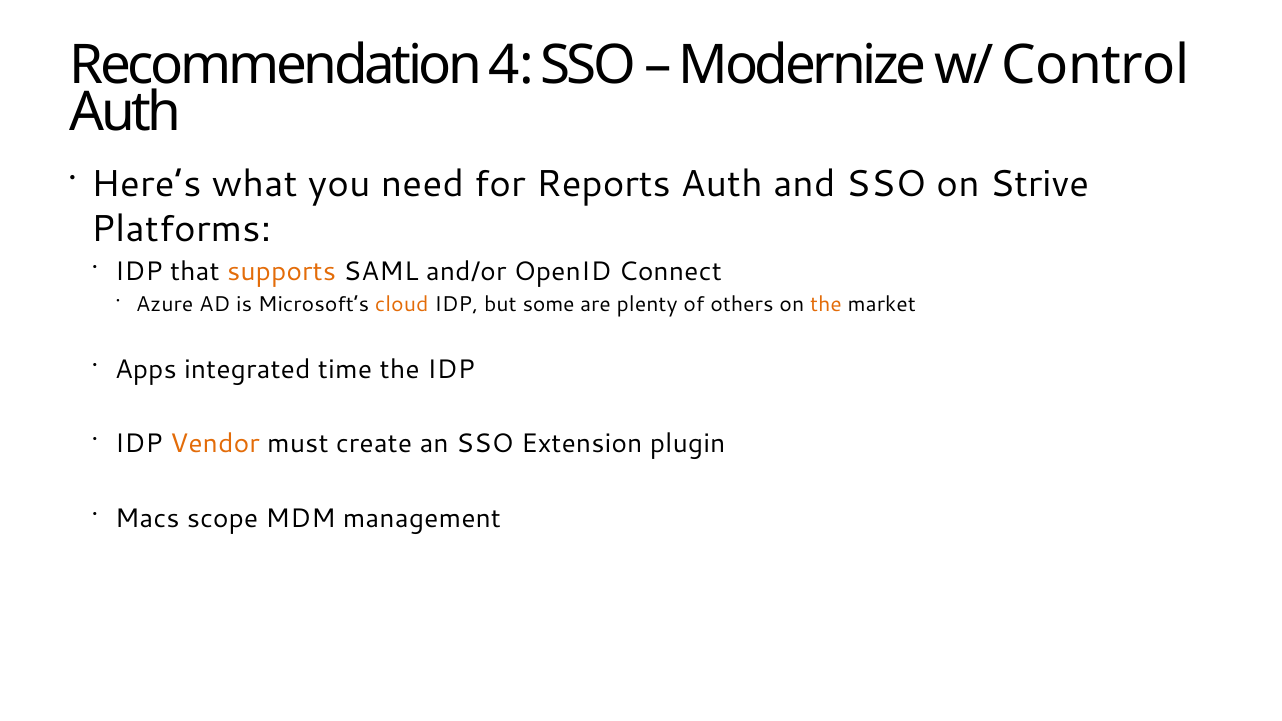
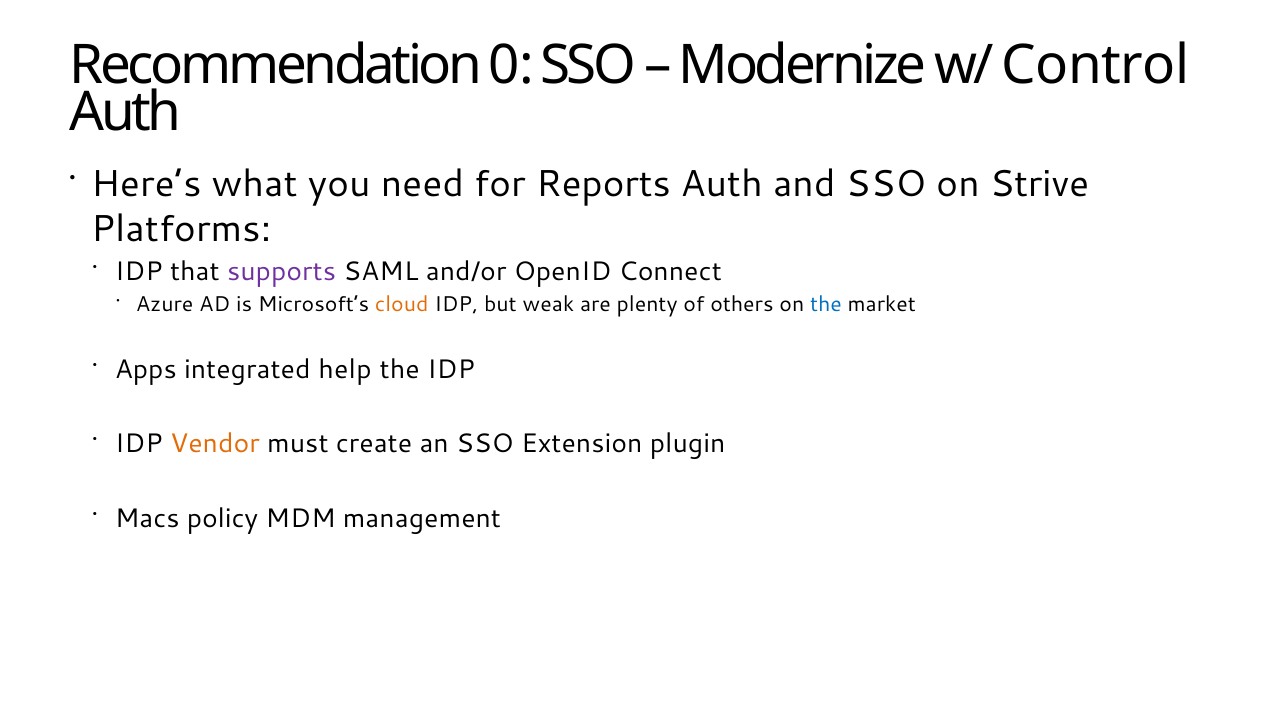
4: 4 -> 0 (512, 65)
supports colour: orange -> purple (282, 272)
some: some -> weak (548, 305)
the colour: orange -> blue (826, 305)
time: time -> help (345, 369)
scope: scope -> policy (223, 519)
